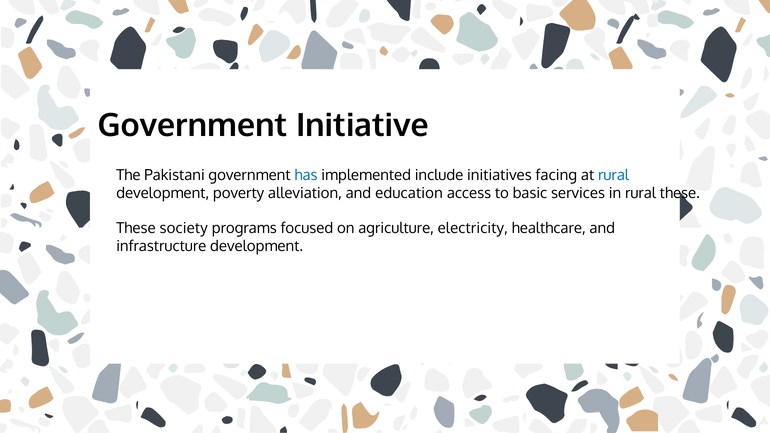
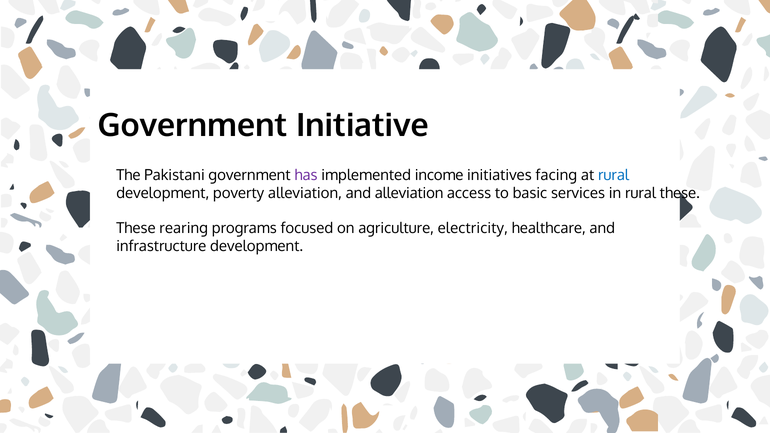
has colour: blue -> purple (306, 175)
include: include -> income (439, 175)
and education: education -> alleviation (409, 193)
society: society -> rearing (184, 228)
